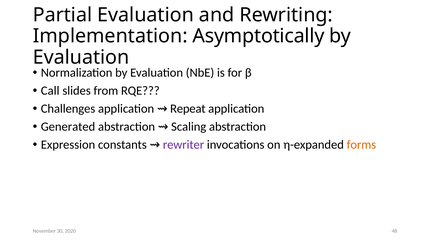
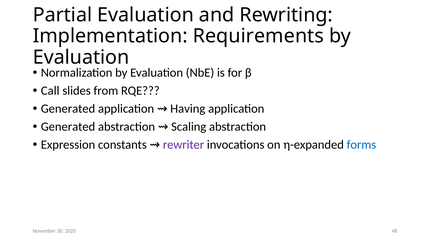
Asymptotically: Asymptotically -> Requirements (258, 36)
Challenges: Challenges -> Generated (68, 109)
Repeat: Repeat -> Having (188, 109)
forms colour: orange -> blue (361, 145)
